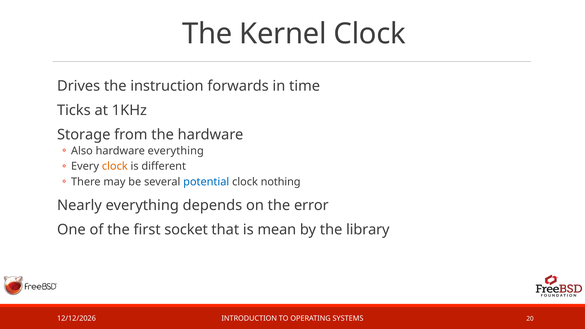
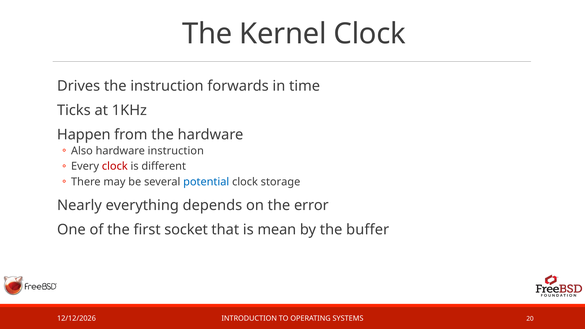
Storage: Storage -> Happen (84, 135)
hardware everything: everything -> instruction (176, 151)
clock colour: orange -> red (115, 166)
nothing: nothing -> storage (281, 182)
library: library -> buffer (368, 230)
